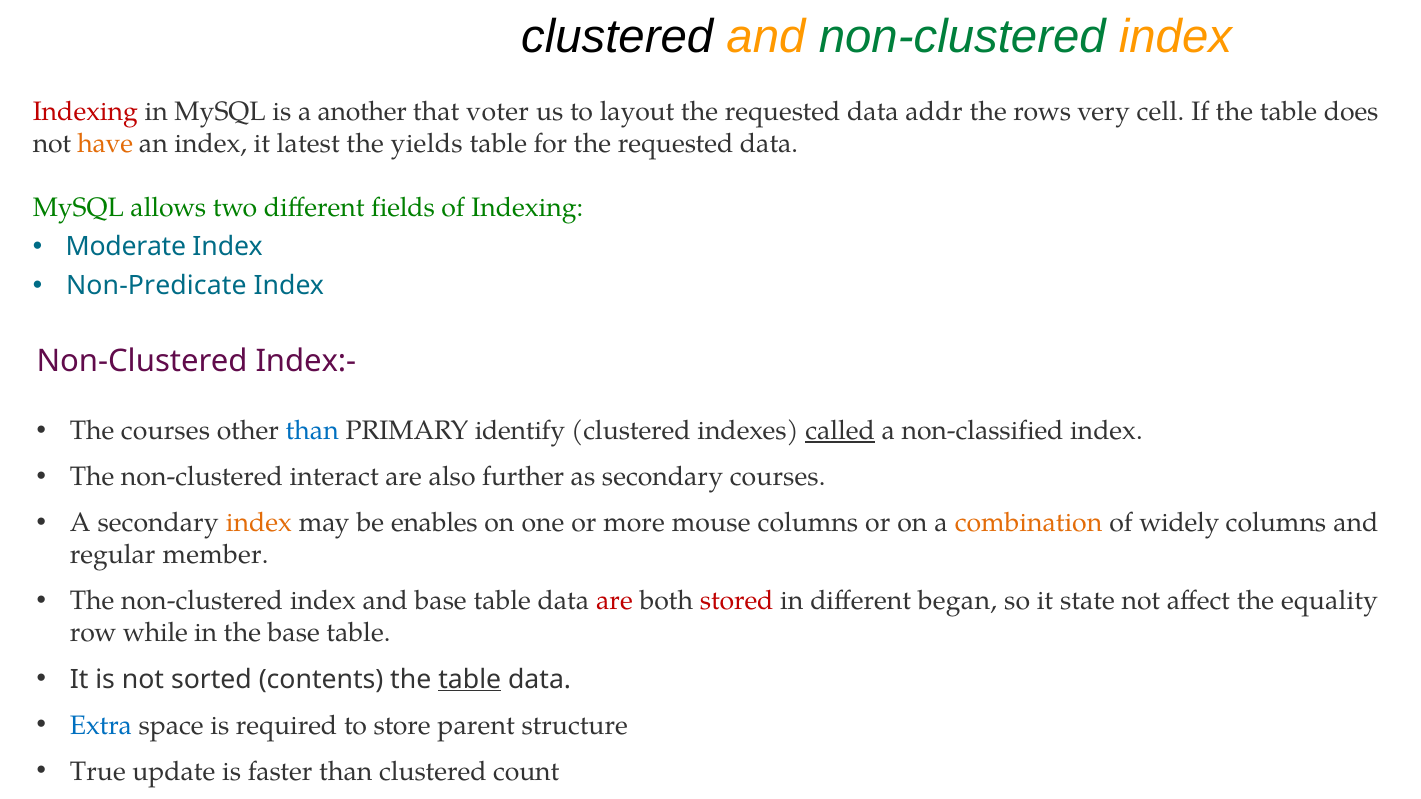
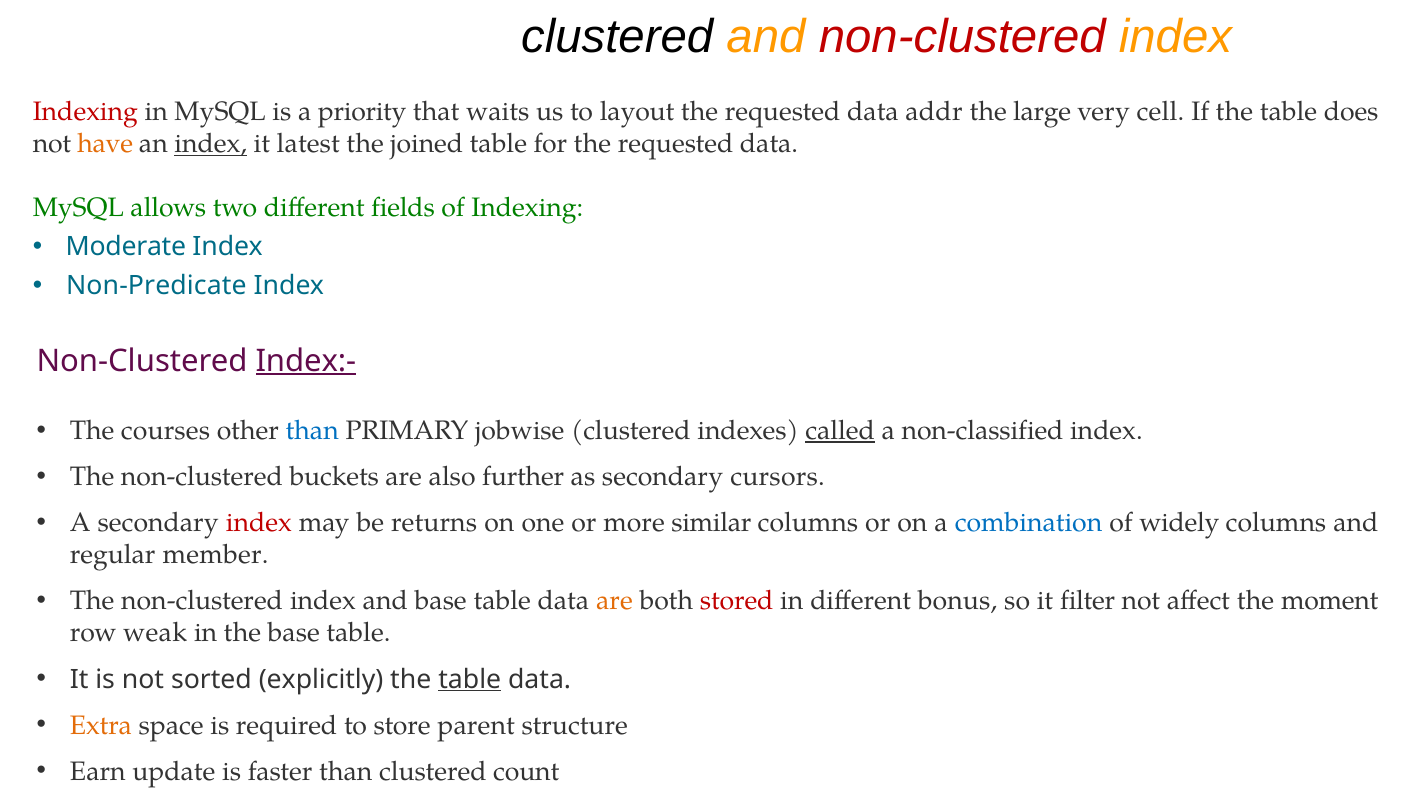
non-clustered colour: green -> red (962, 37)
another: another -> priority (362, 112)
voter: voter -> waits (498, 112)
rows: rows -> large (1042, 112)
index underline: none -> present (211, 144)
yields: yields -> joined (427, 144)
Index:- underline: none -> present (306, 361)
identify: identify -> jobwise (520, 431)
interact: interact -> buckets (334, 477)
secondary courses: courses -> cursors (778, 477)
index colour: orange -> red (259, 523)
enables: enables -> returns (434, 523)
mouse: mouse -> similar (711, 523)
combination colour: orange -> blue (1029, 523)
are colour: red -> orange (614, 601)
began: began -> bonus (957, 601)
state: state -> filter (1088, 601)
equality: equality -> moment (1330, 601)
while: while -> weak (155, 633)
contents: contents -> explicitly (321, 679)
Extra colour: blue -> orange (101, 726)
True: True -> Earn (98, 772)
